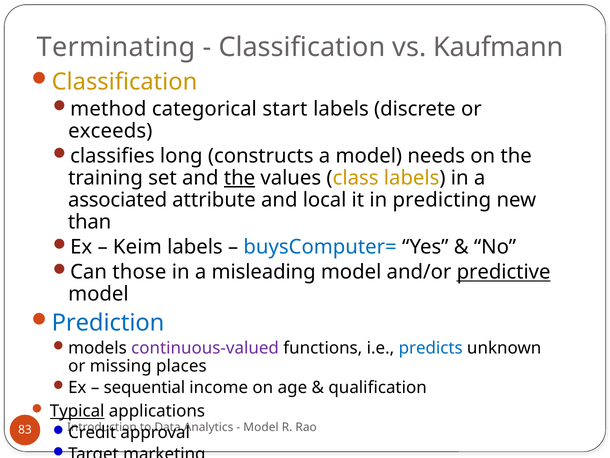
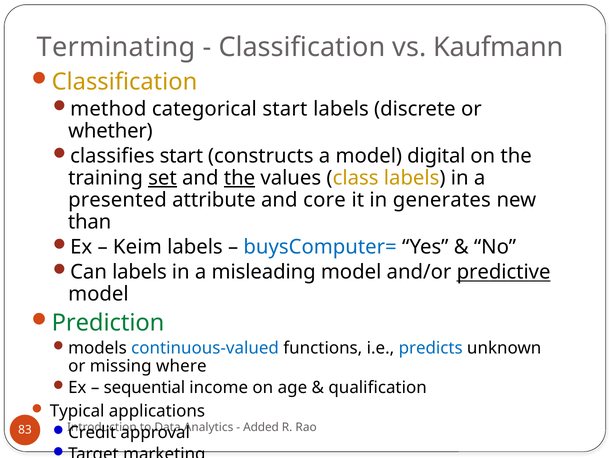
exceeds: exceeds -> whether (110, 131)
classifies long: long -> start (181, 156)
needs: needs -> digital (436, 156)
set underline: none -> present (163, 178)
associated: associated -> presented (117, 200)
local: local -> core (324, 200)
predicting: predicting -> generates (442, 200)
Can those: those -> labels (139, 272)
Prediction colour: blue -> green (108, 323)
continuous-valued colour: purple -> blue (205, 348)
places: places -> where (181, 366)
Typical underline: present -> none (77, 411)
Model: Model -> Added (261, 427)
